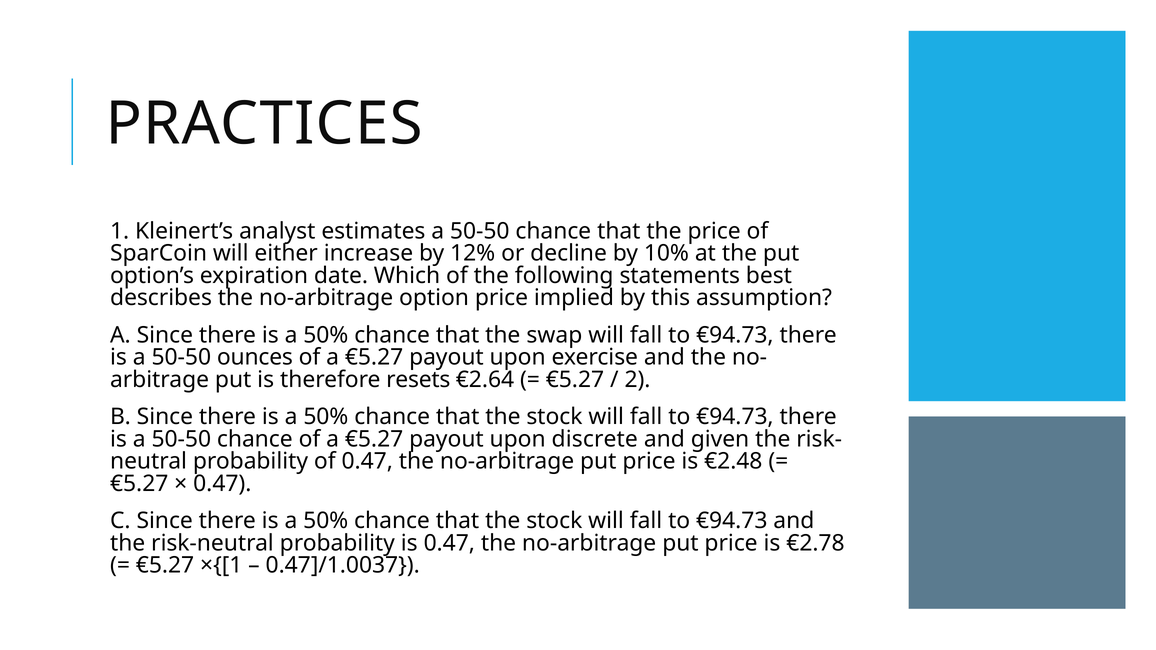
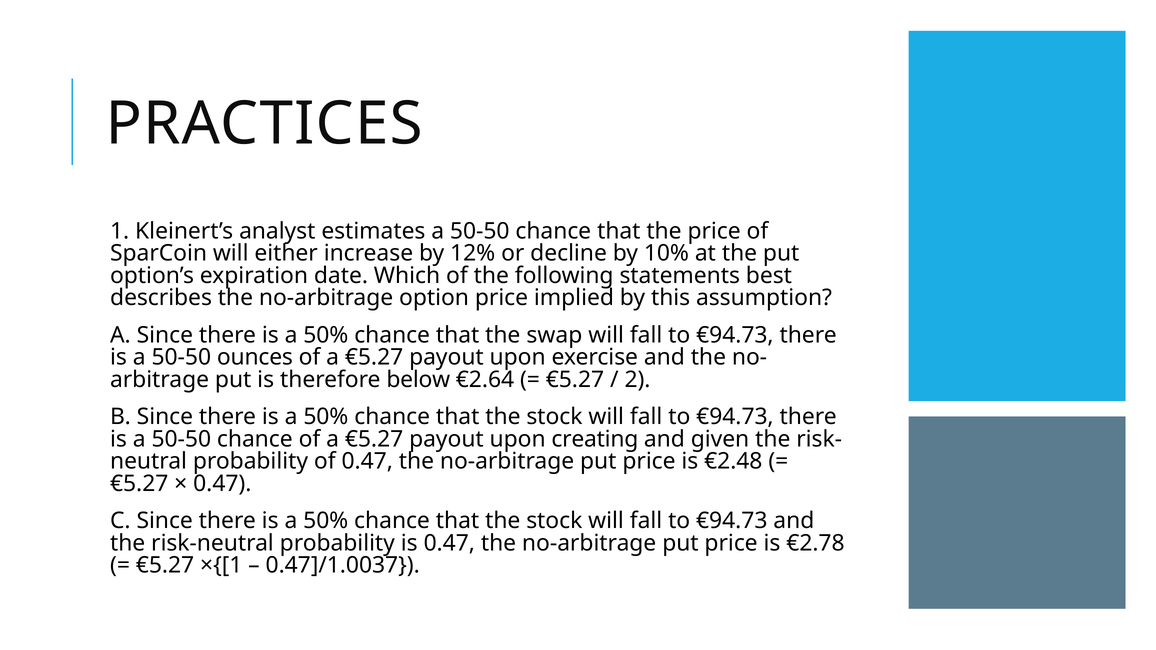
resets: resets -> below (418, 380)
discrete: discrete -> creating (595, 439)
